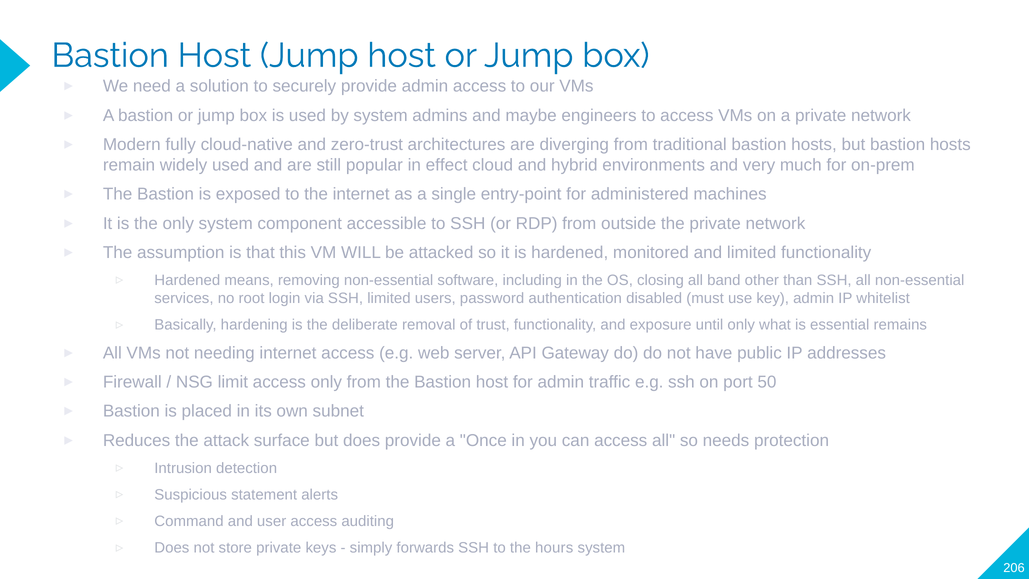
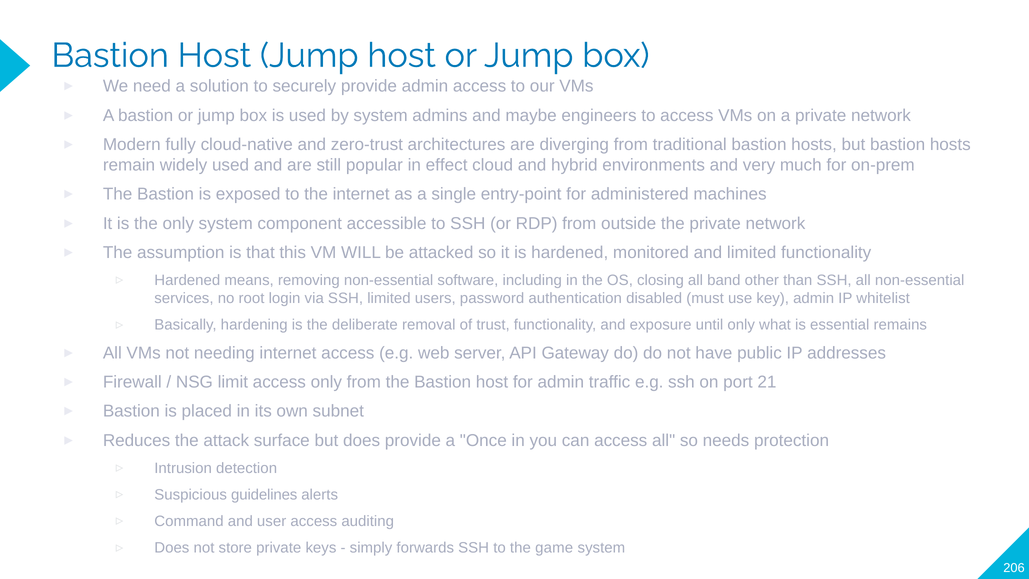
50: 50 -> 21 (767, 382)
statement: statement -> guidelines (264, 495)
hours: hours -> game (554, 548)
